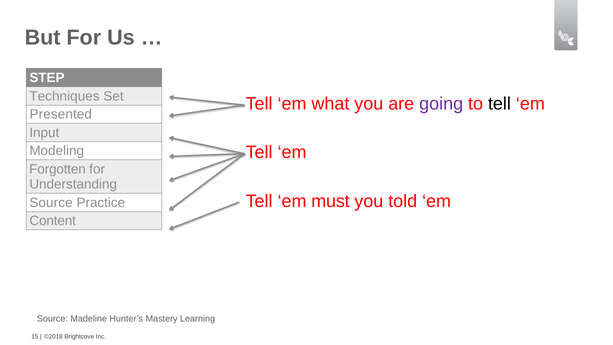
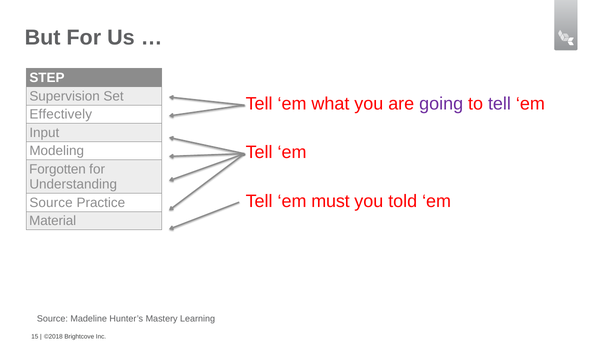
Techniques: Techniques -> Supervision (65, 96)
tell colour: black -> purple (499, 104)
Presented: Presented -> Effectively (61, 114)
Content: Content -> Material (53, 221)
